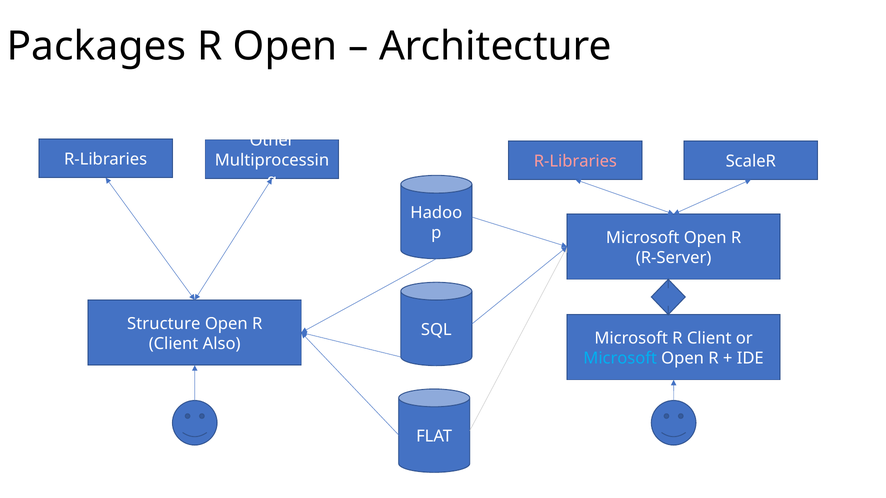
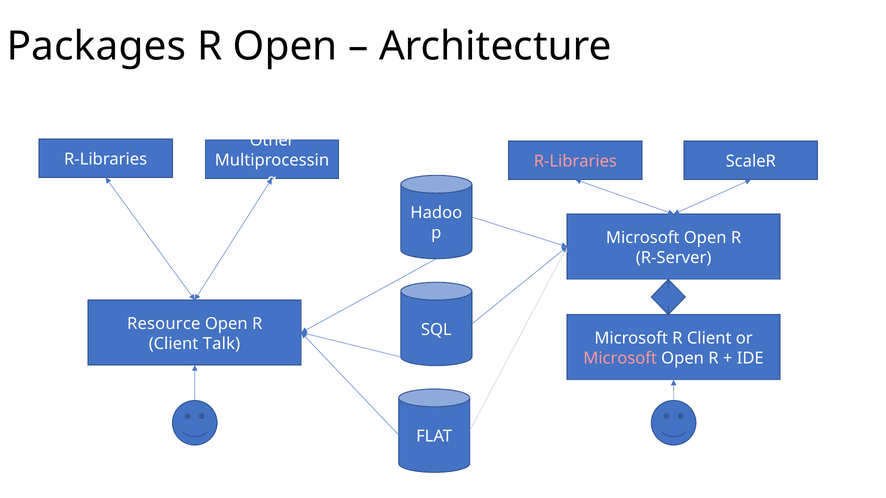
Structure: Structure -> Resource (164, 324)
Also: Also -> Talk (222, 344)
Microsoft colour: light blue -> pink (620, 359)
